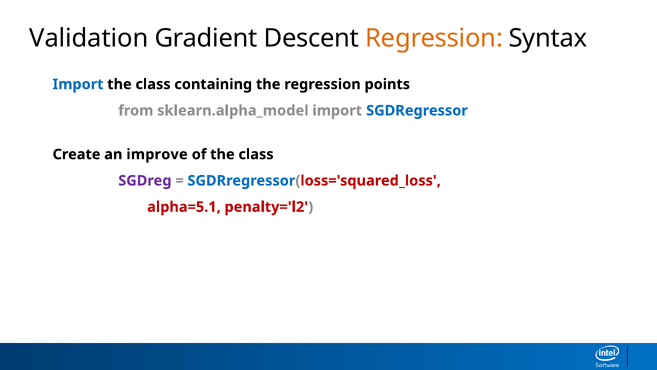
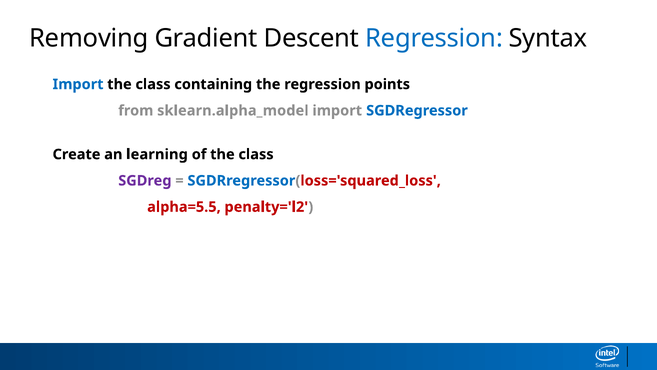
Validation: Validation -> Removing (89, 38)
Regression colour: orange -> blue (434, 38)
improve: improve -> learning (157, 154)
alpha=5.1: alpha=5.1 -> alpha=5.5 (184, 207)
